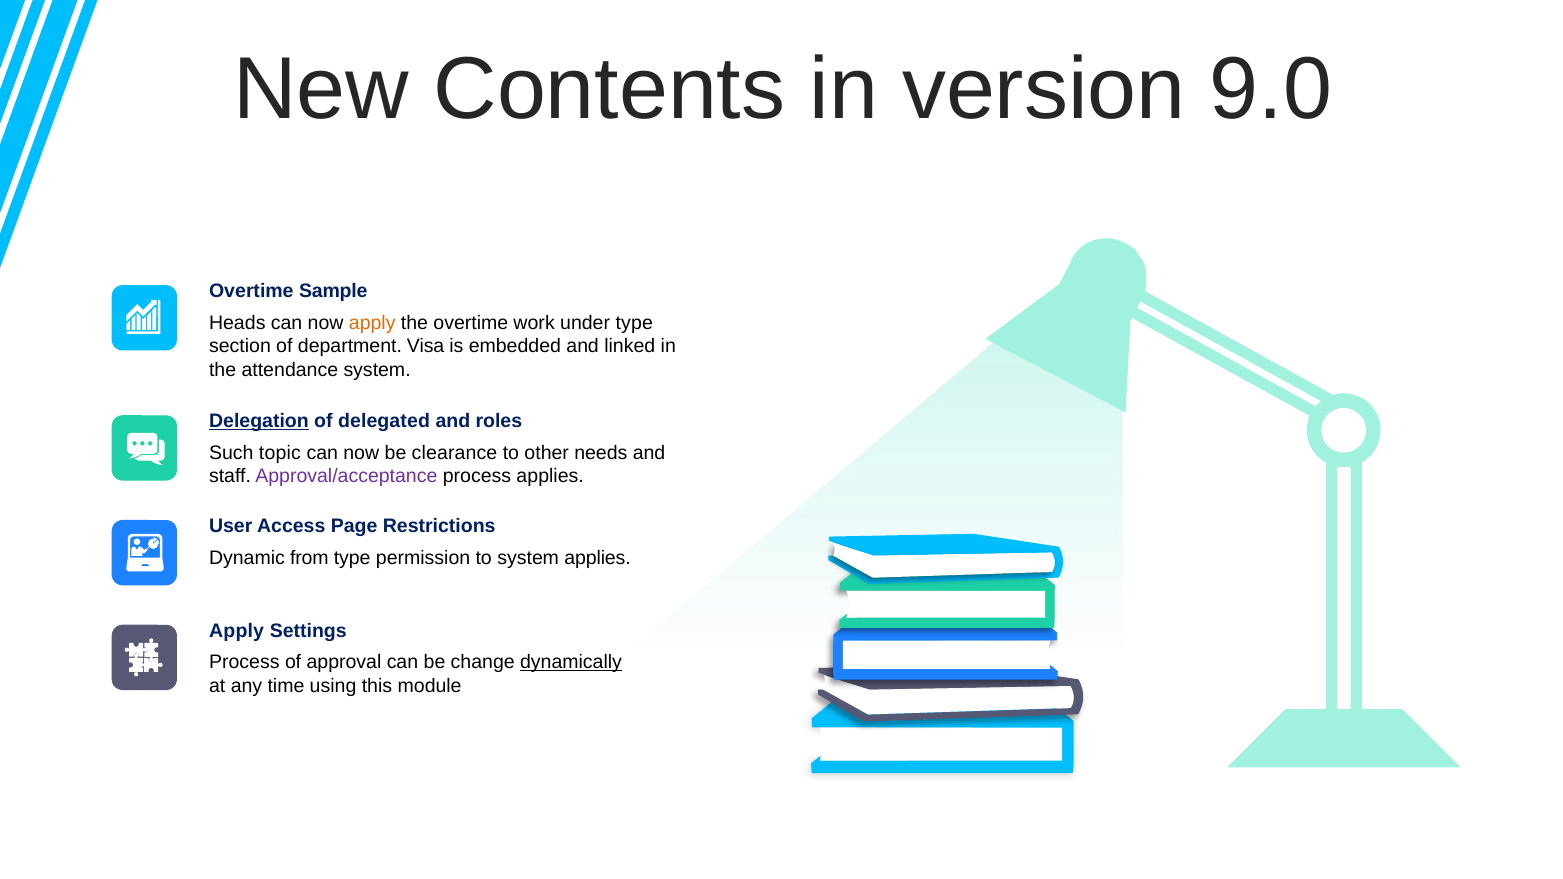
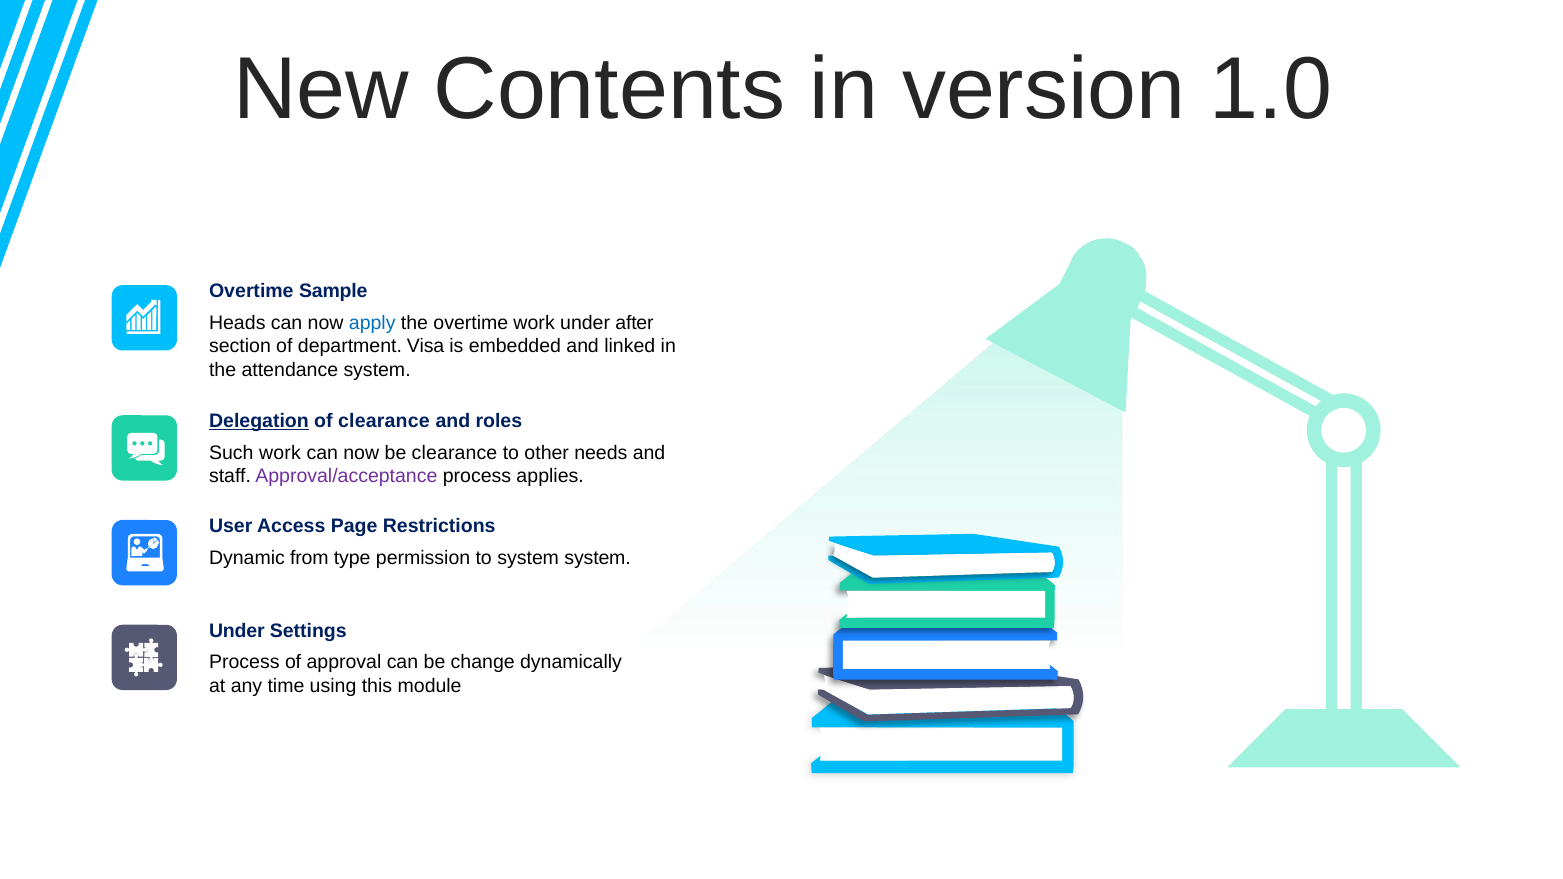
9.0: 9.0 -> 1.0 (1271, 89)
apply colour: orange -> blue (372, 323)
under type: type -> after (635, 323)
of delegated: delegated -> clearance (384, 421)
Such topic: topic -> work (280, 453)
system applies: applies -> system (598, 558)
Apply: Apply -> Under (237, 631)
dynamically underline: present -> none (571, 663)
